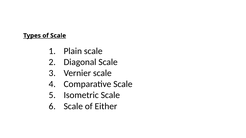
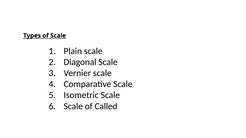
Either: Either -> Called (106, 106)
